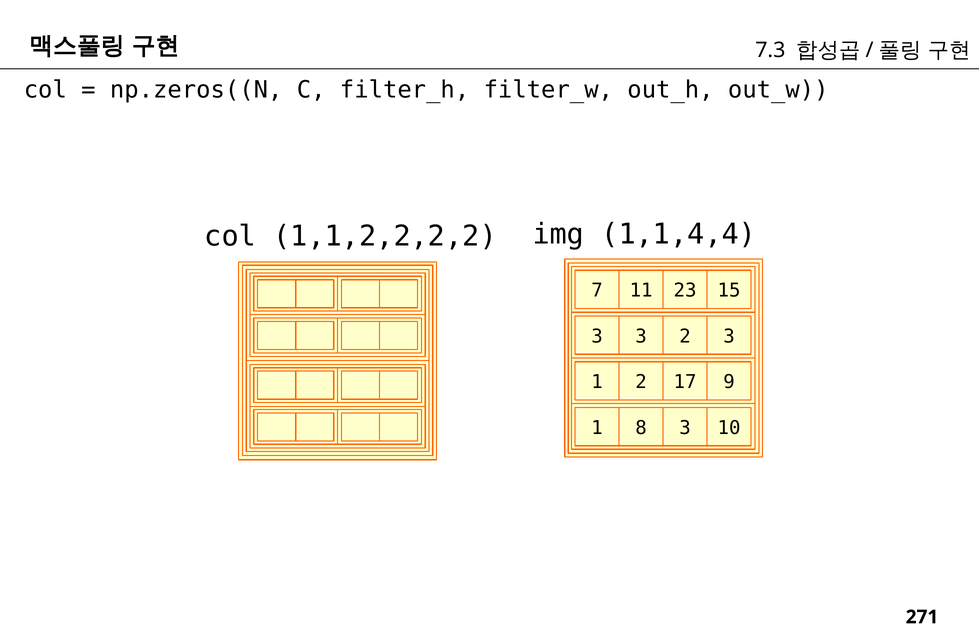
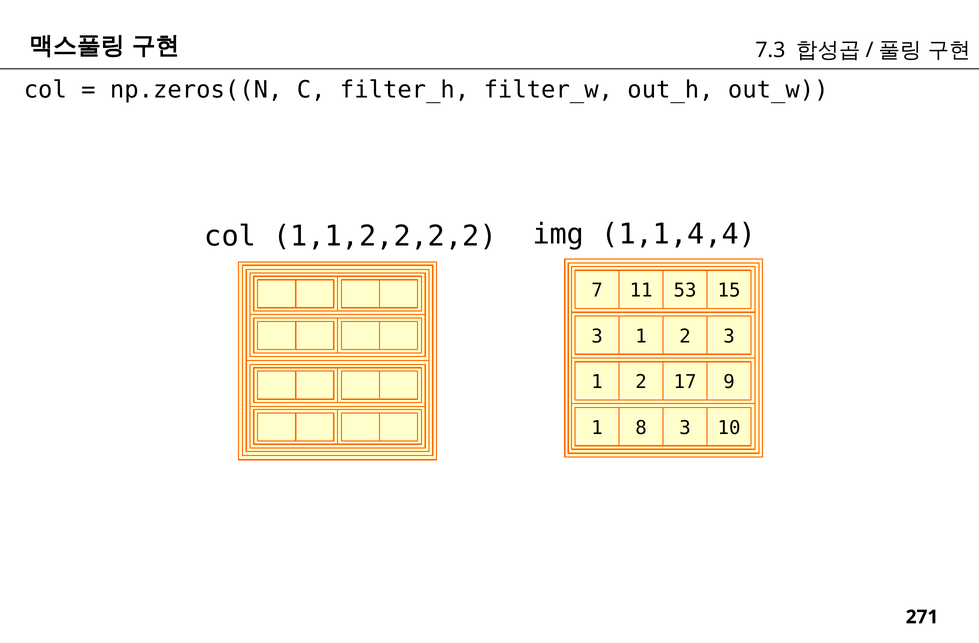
23: 23 -> 53 (685, 291)
3: 3 -> 1 (641, 336)
